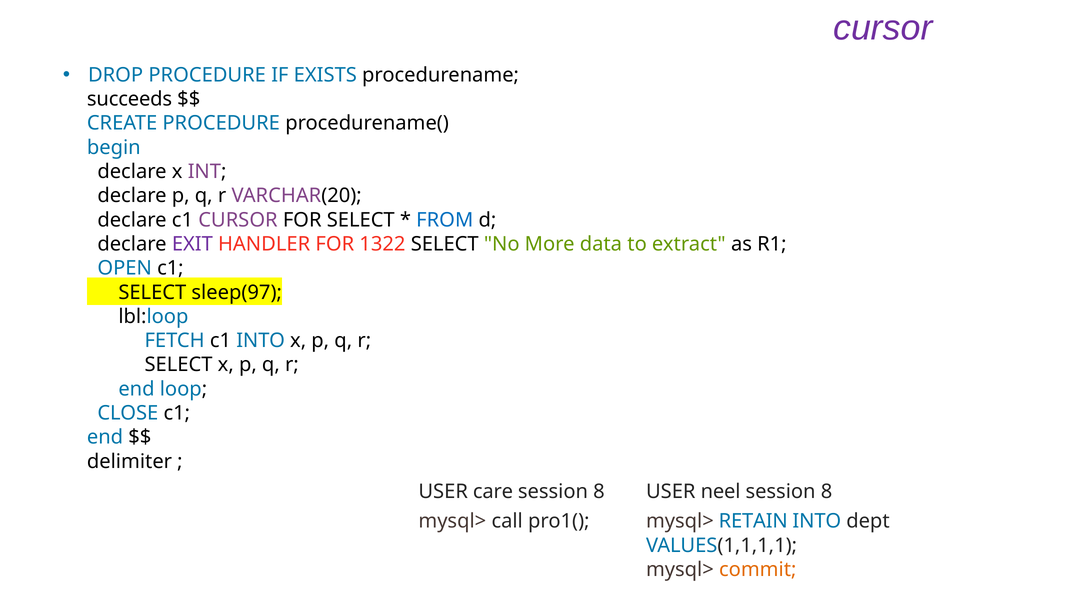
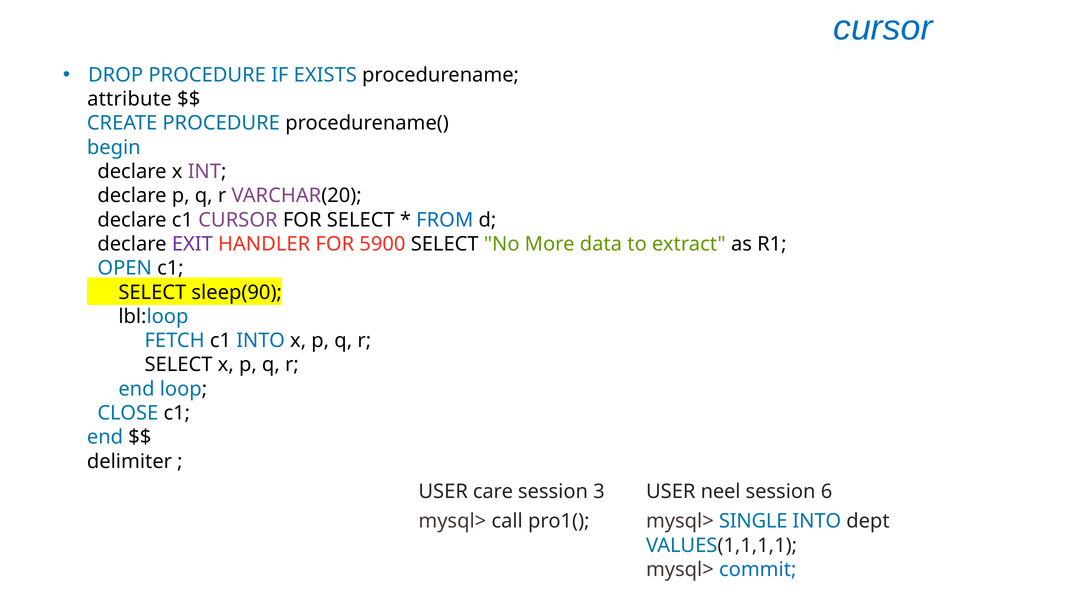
cursor colour: purple -> blue (883, 28)
succeeds: succeeds -> attribute (129, 99)
1322: 1322 -> 5900 (382, 244)
sleep(97: sleep(97 -> sleep(90 (237, 293)
8: 8 -> 3 (599, 492)
8: 8 -> 6 (827, 492)
RETAIN: RETAIN -> SINGLE (753, 522)
commit colour: orange -> blue (758, 570)
